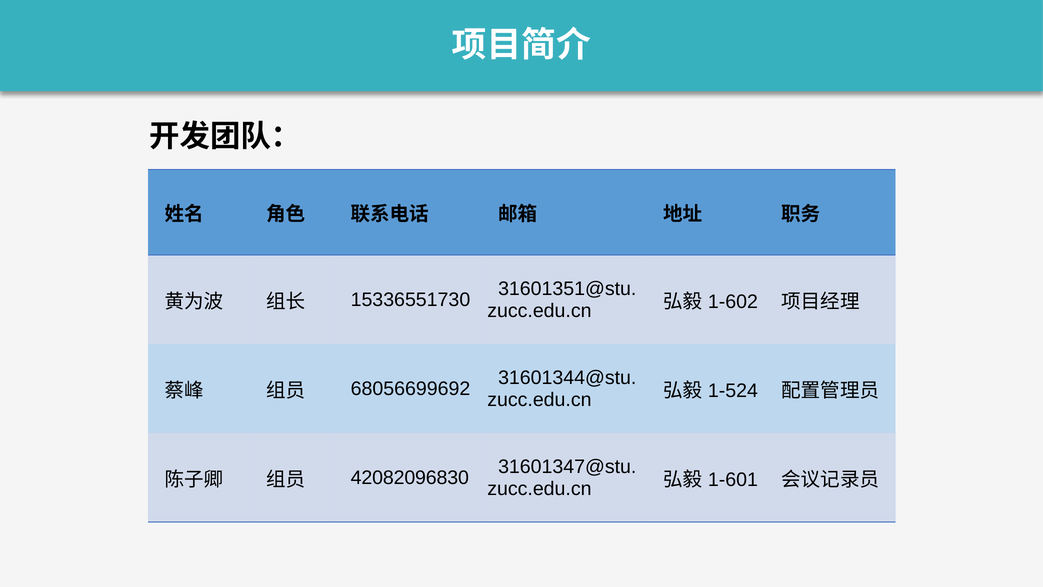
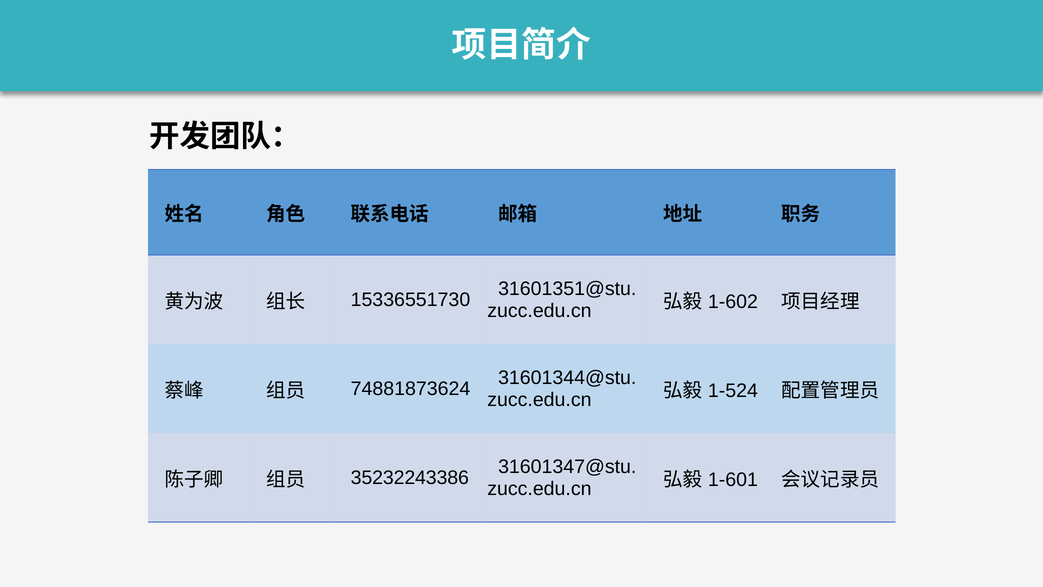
68056699692: 68056699692 -> 74881873624 (410, 389)
42082096830: 42082096830 -> 35232243386 (410, 478)
